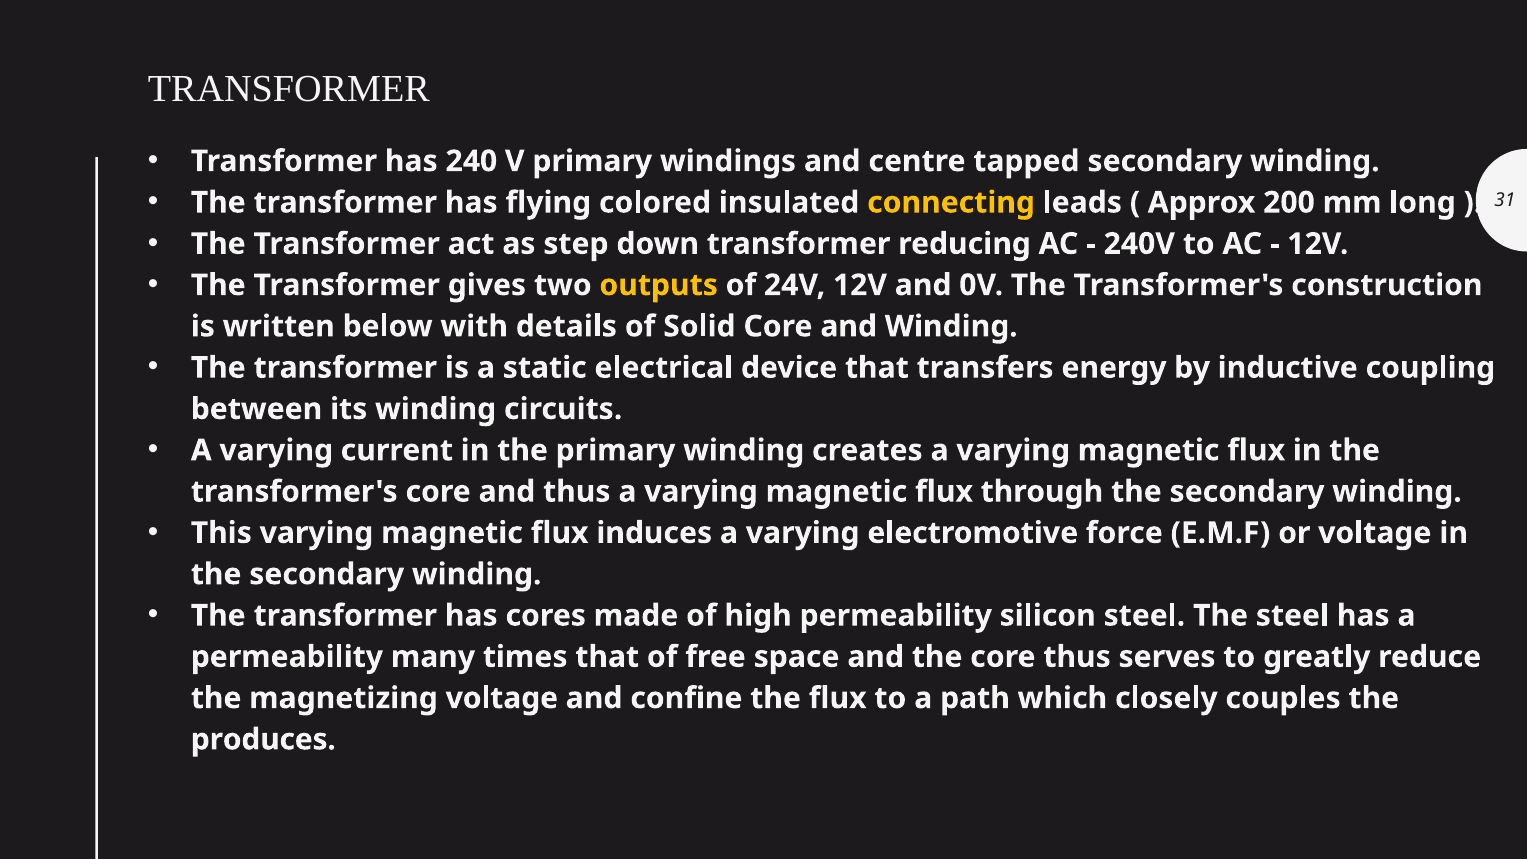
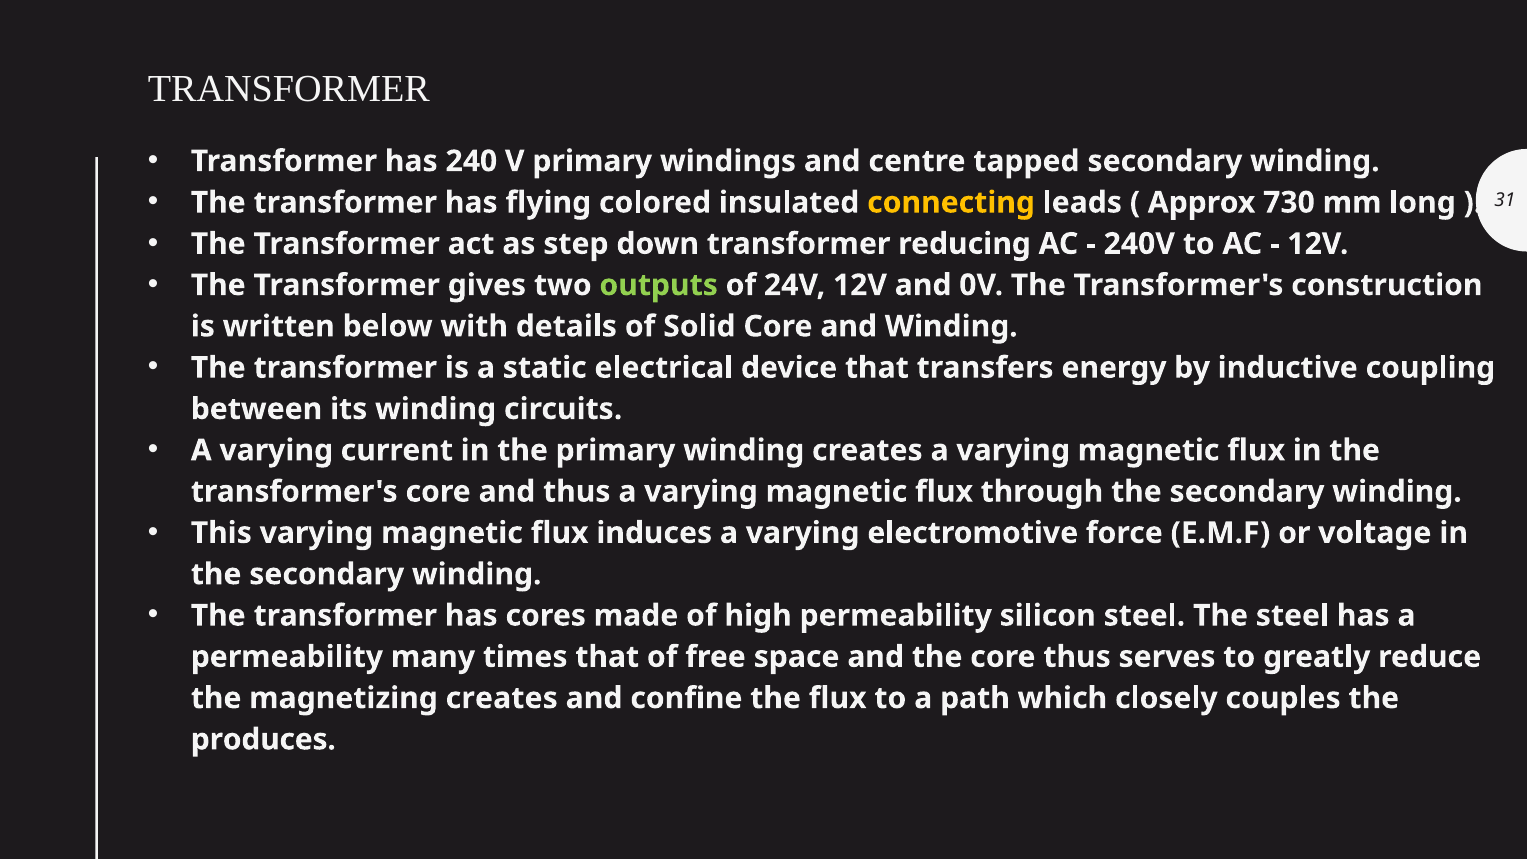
200: 200 -> 730 (1289, 203)
outputs colour: yellow -> light green (659, 285)
magnetizing voltage: voltage -> creates (502, 698)
